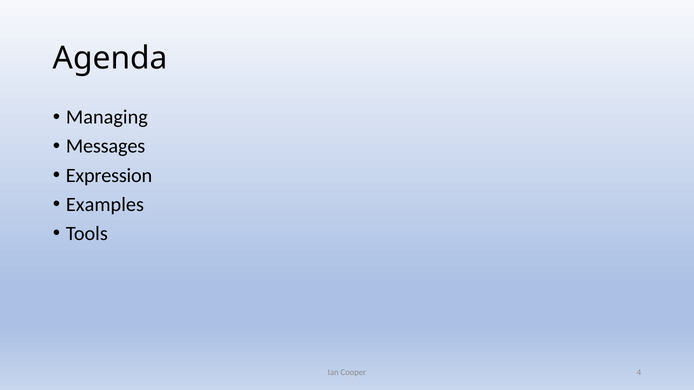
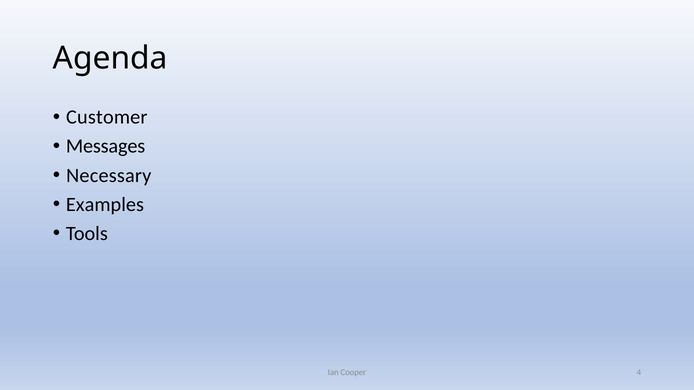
Managing: Managing -> Customer (107, 117)
Expression: Expression -> Necessary (109, 176)
